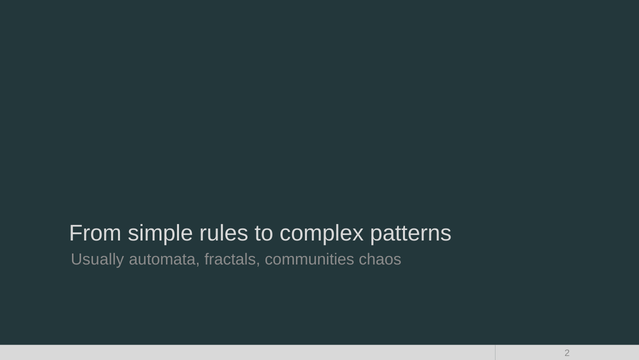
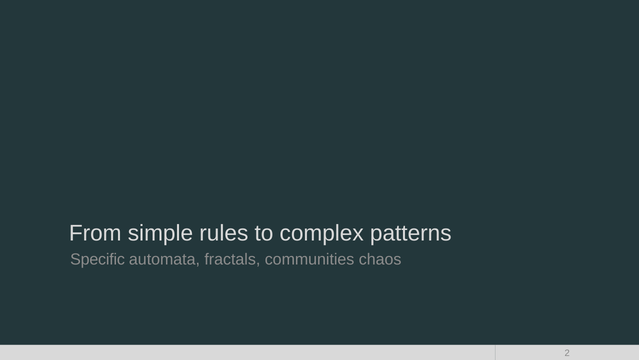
Usually: Usually -> Specific (98, 259)
